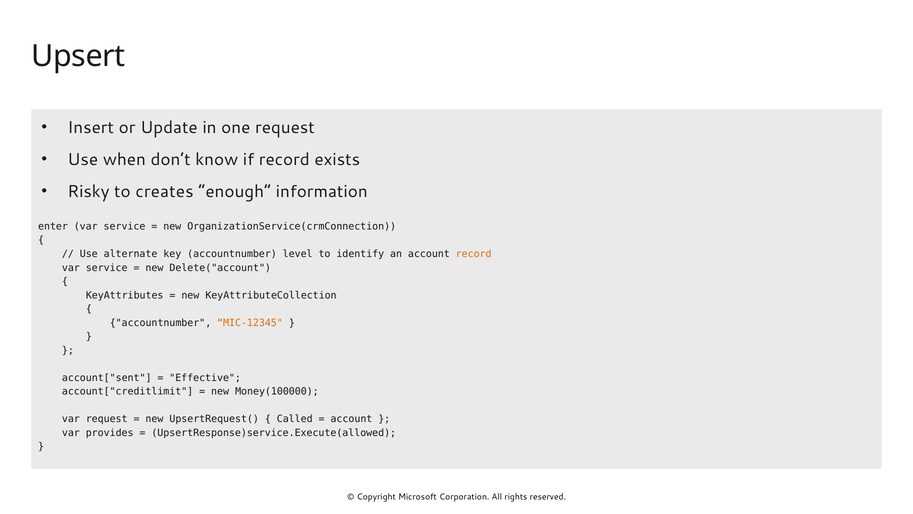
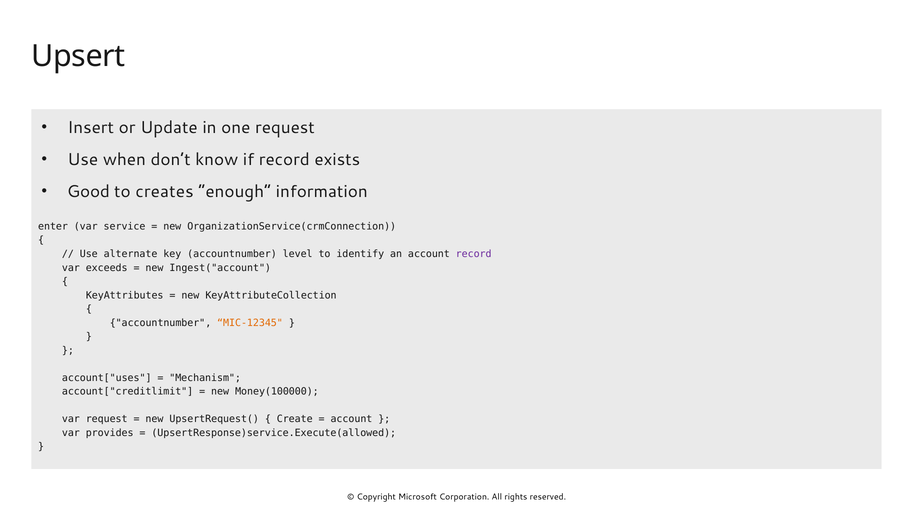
Risky: Risky -> Good (88, 191)
record colour: orange -> purple (474, 254)
service: service -> exceeds (107, 267)
Delete("account: Delete("account -> Ingest("account (220, 267)
account["sent: account["sent -> account["uses (107, 377)
Effective: Effective -> Mechanism (205, 377)
Called: Called -> Create (295, 419)
